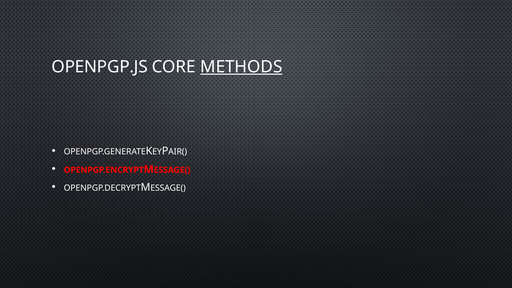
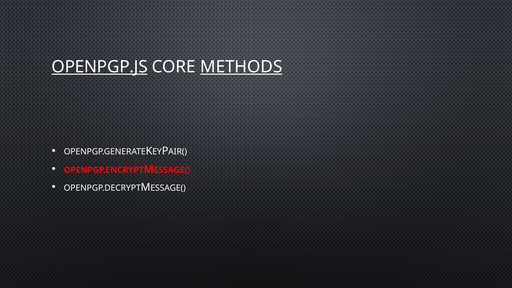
OPENPGP.JS underline: none -> present (100, 67)
